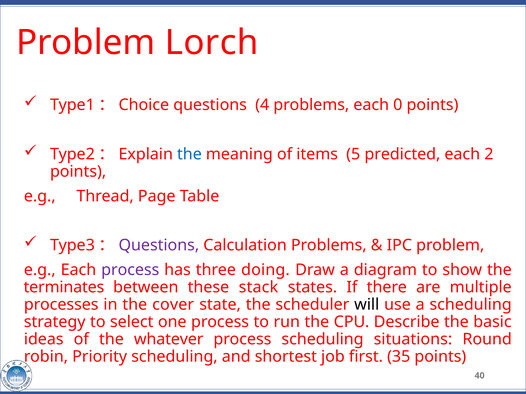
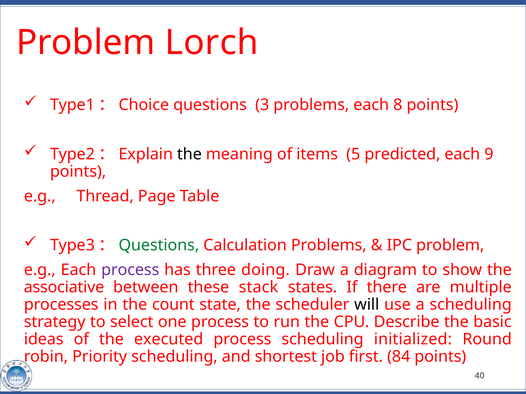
4: 4 -> 3 (262, 105)
0: 0 -> 8 (398, 105)
the colour: blue -> black (189, 154)
2: 2 -> 9 (489, 154)
Questions colour: purple -> green (159, 246)
terminates: terminates -> associative (64, 288)
cover: cover -> count (173, 305)
whatever: whatever -> executed (169, 340)
situations: situations -> initialized (413, 340)
35: 35 -> 84 (399, 357)
